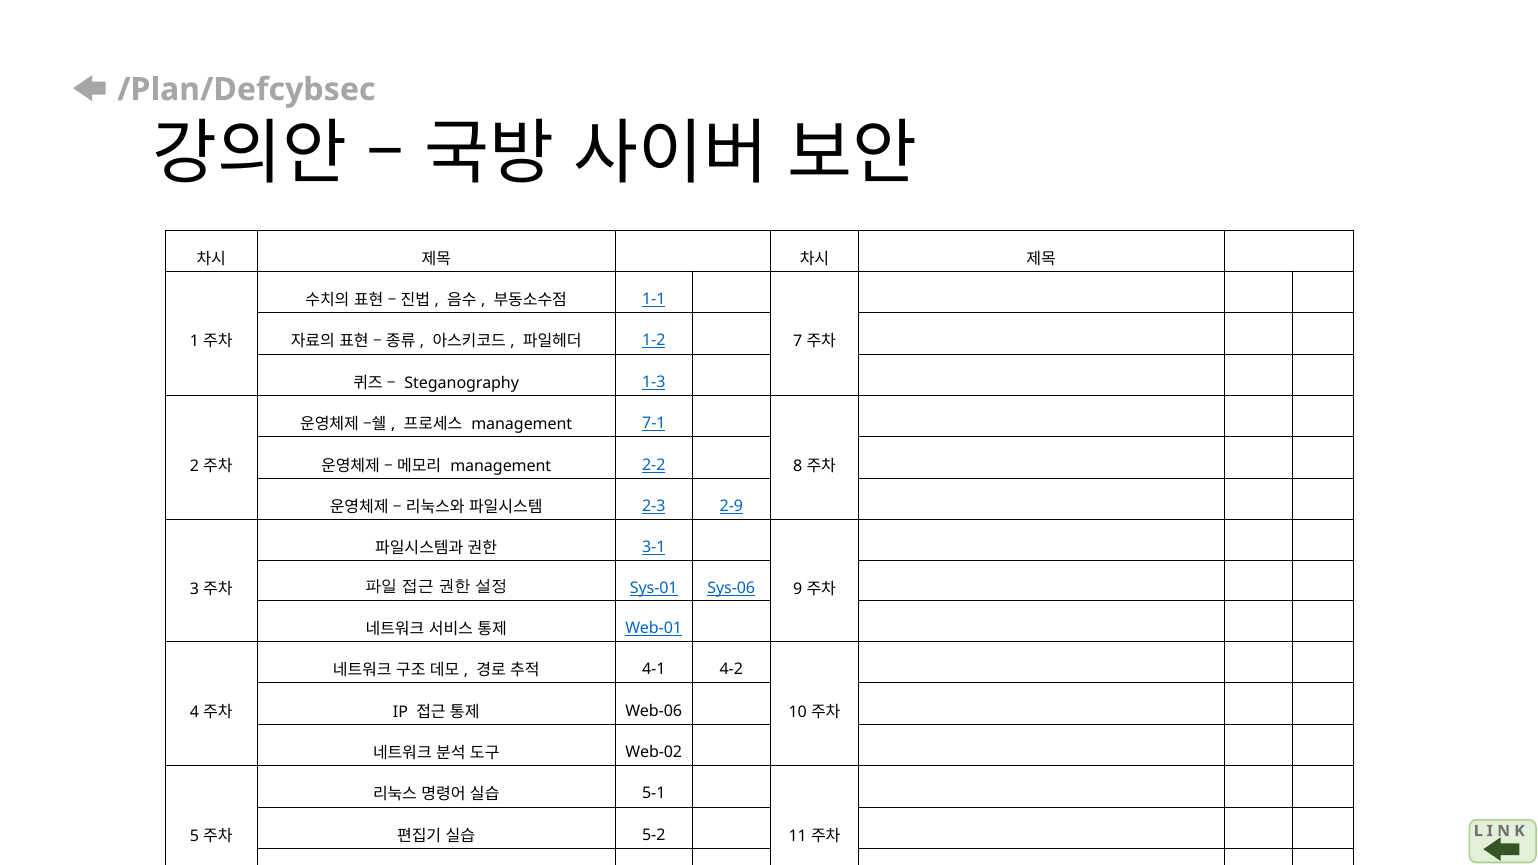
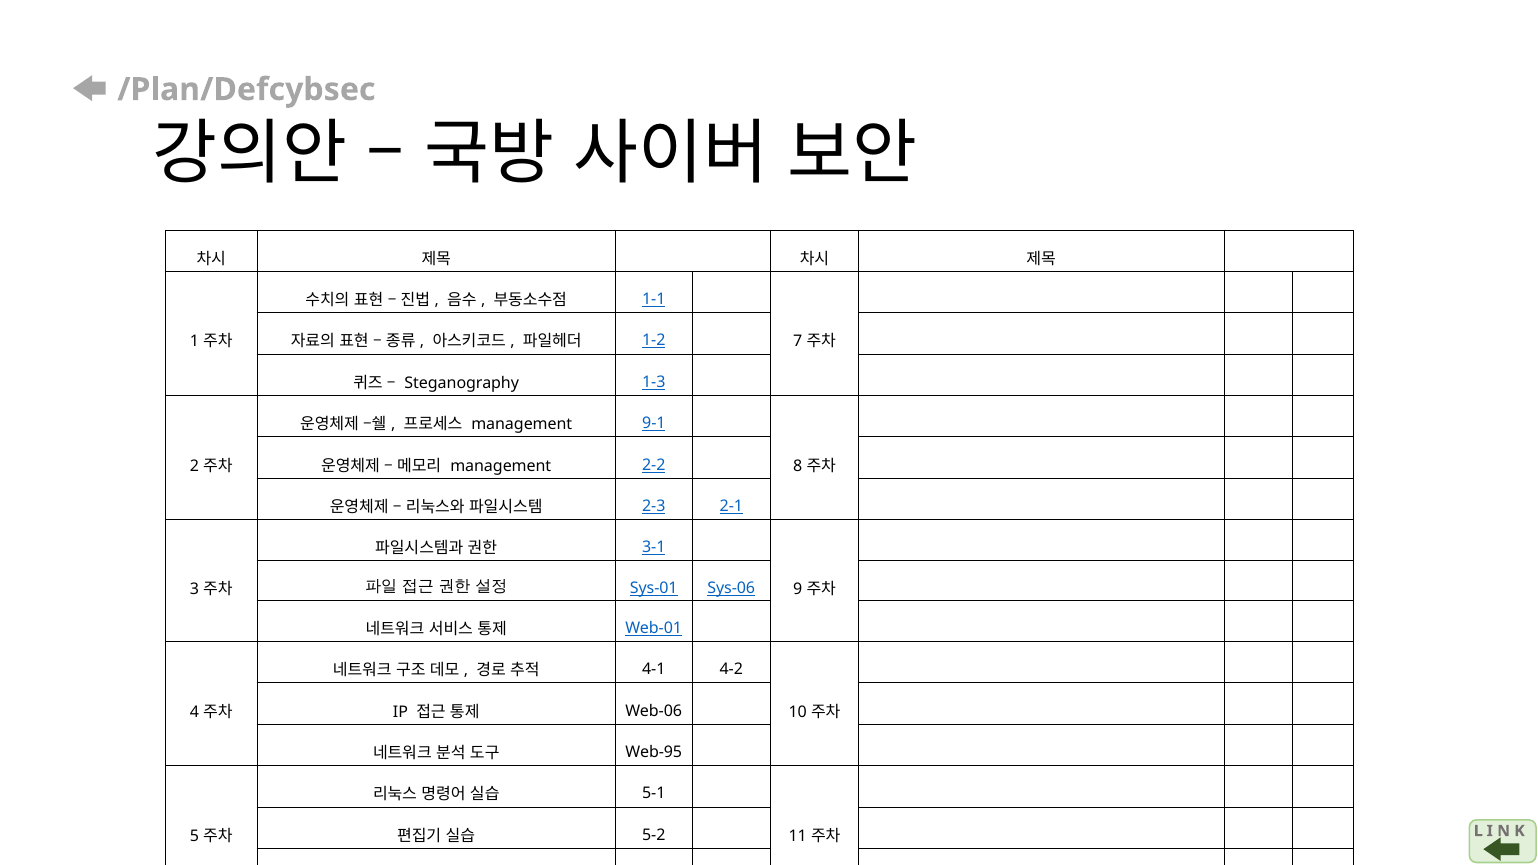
7-1: 7-1 -> 9-1 (654, 423)
2-9: 2-9 -> 2-1 (731, 506)
Web-02: Web-02 -> Web-95 (654, 752)
